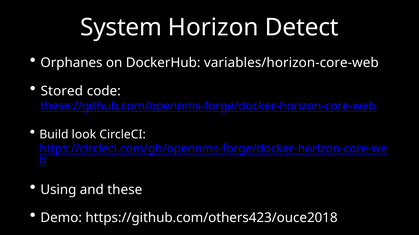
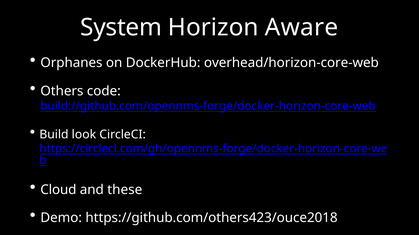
Detect: Detect -> Aware (302, 27)
variables/horizon-core-web: variables/horizon-core-web -> overhead/horizon-core-web (291, 63)
Stored: Stored -> Others (62, 91)
these://github.com/opennms-forge/docker-horizon-core-web: these://github.com/opennms-forge/docker-horizon-core-web -> build://github.com/opennms-forge/docker-horizon-core-web (208, 106)
Using: Using -> Cloud (58, 190)
